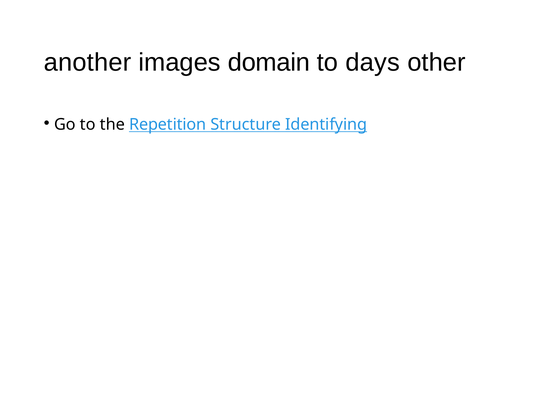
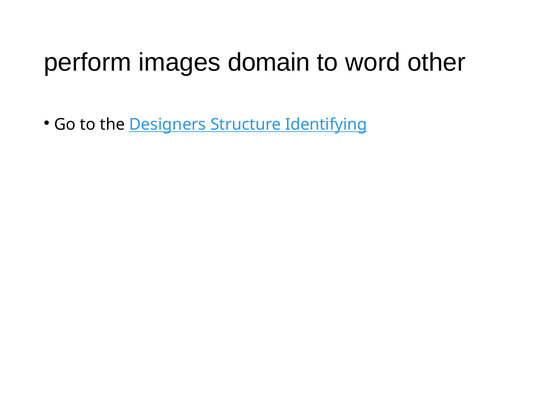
another: another -> perform (88, 62)
days: days -> word (373, 62)
Repetition: Repetition -> Designers (168, 124)
